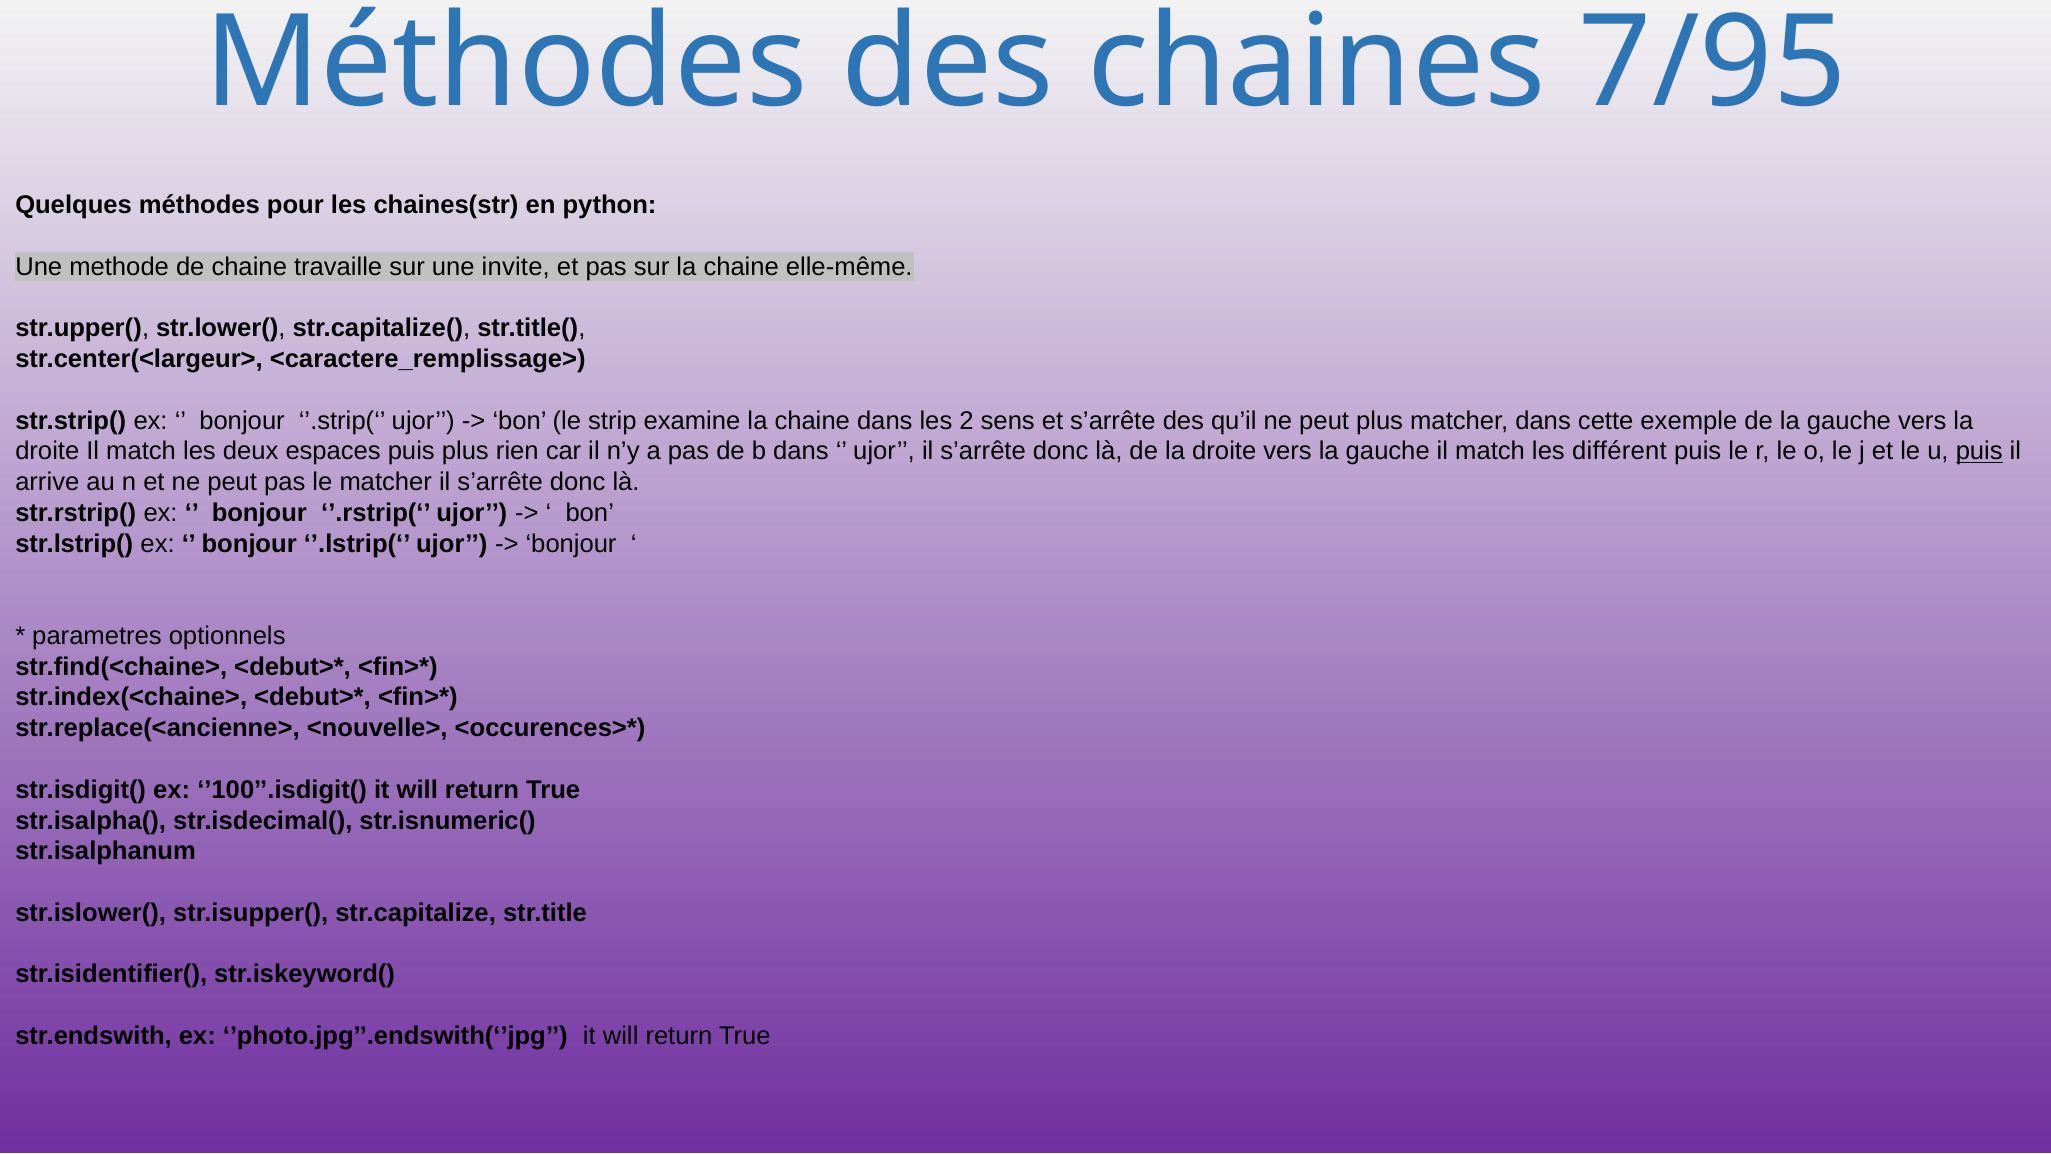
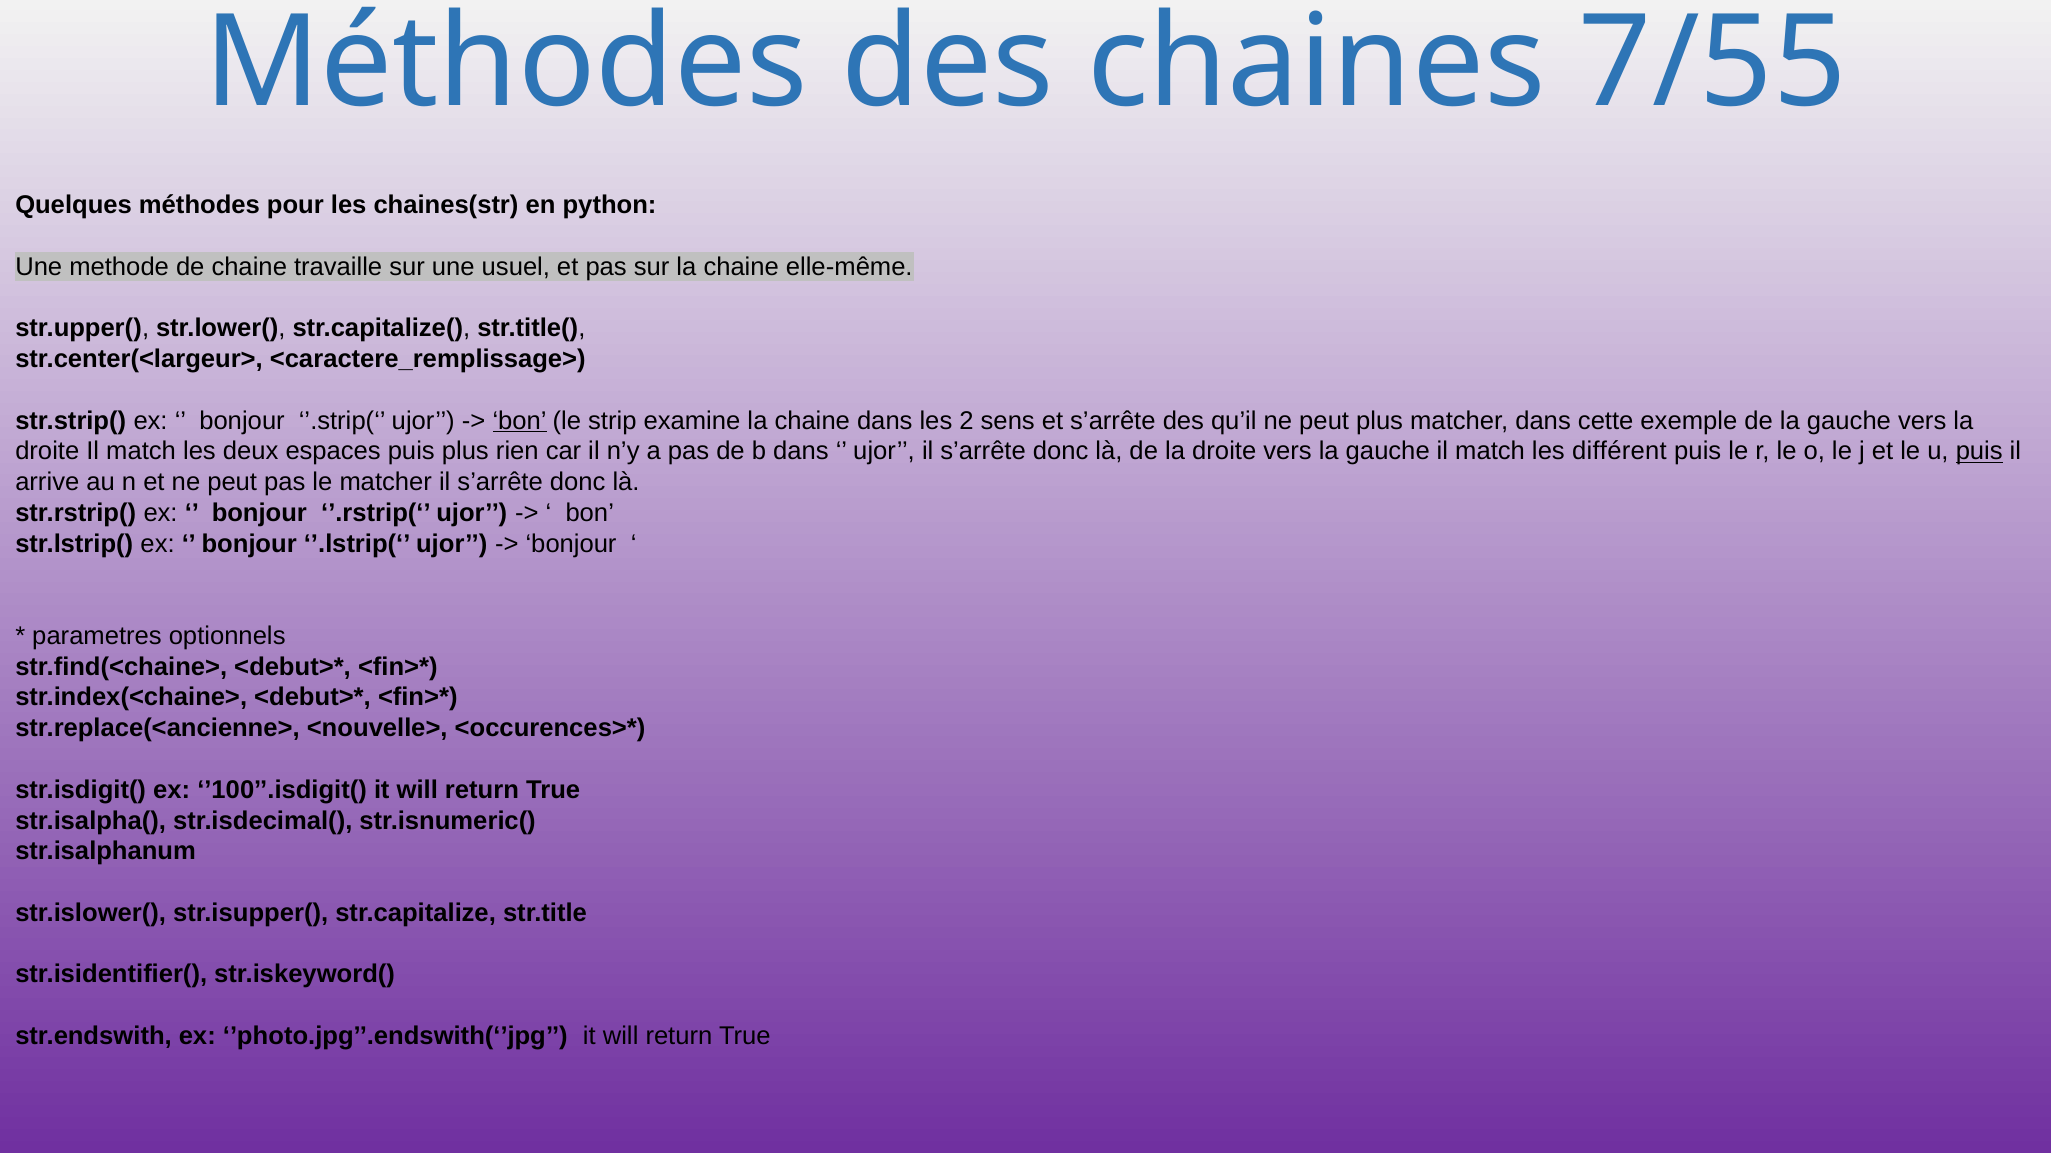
7/95: 7/95 -> 7/55 (1713, 63)
invite: invite -> usuel (516, 267)
bon underline: none -> present (520, 420)
